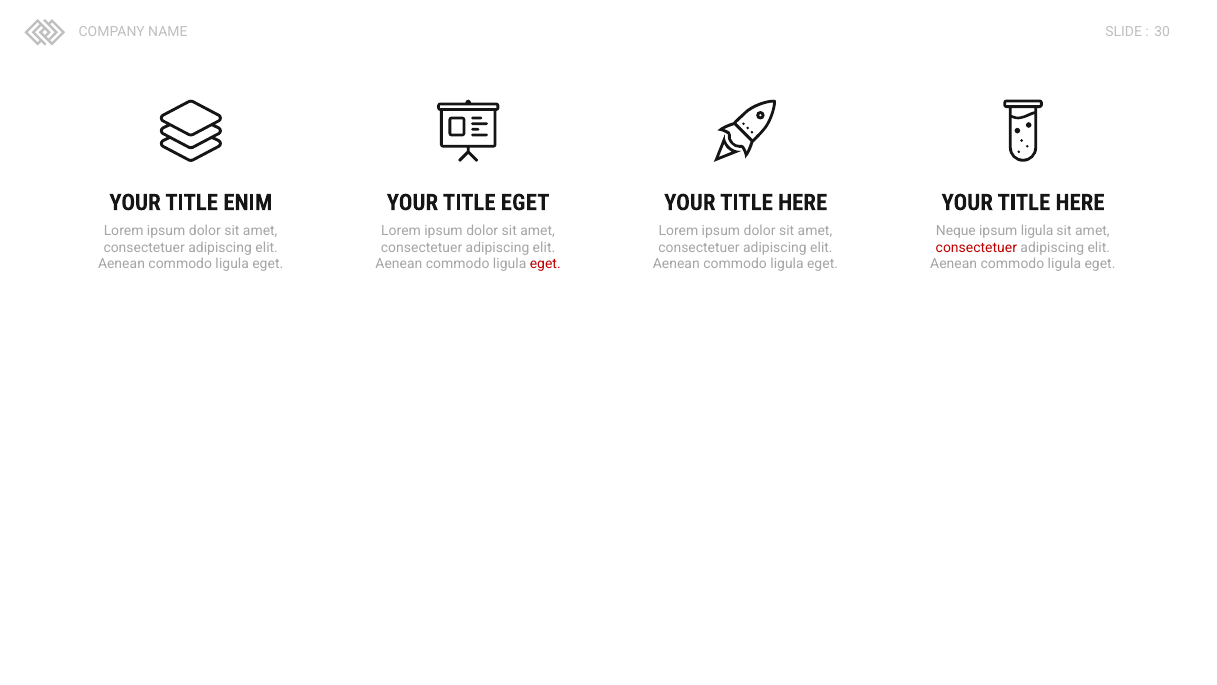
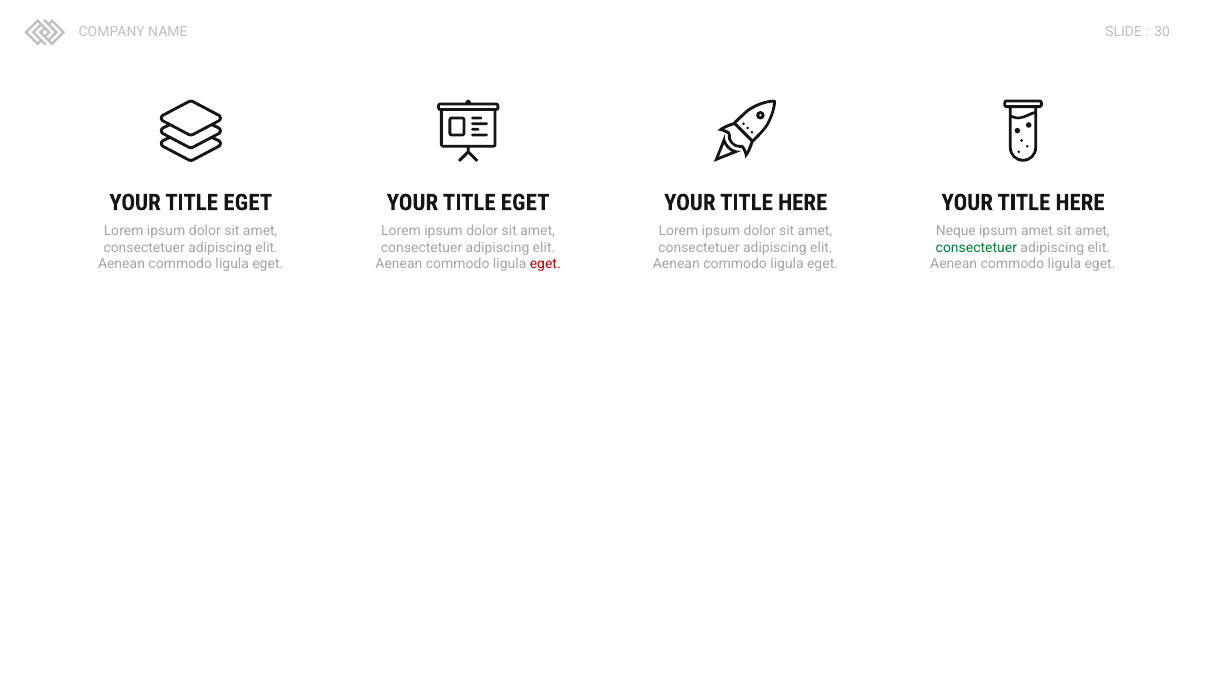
ENIM: ENIM -> EGET (248, 202)
ipsum ligula: ligula -> amet (1037, 231)
consectetuer colour: red -> green (976, 247)
